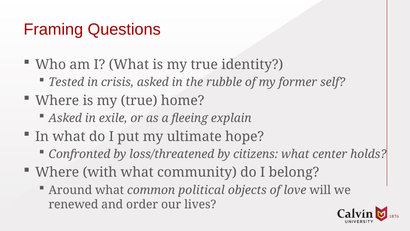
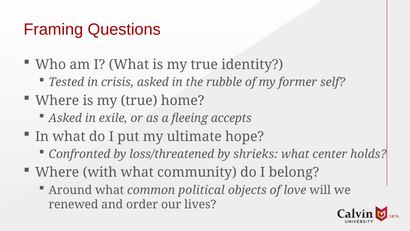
explain: explain -> accepts (231, 118)
citizens: citizens -> shrieks (256, 154)
